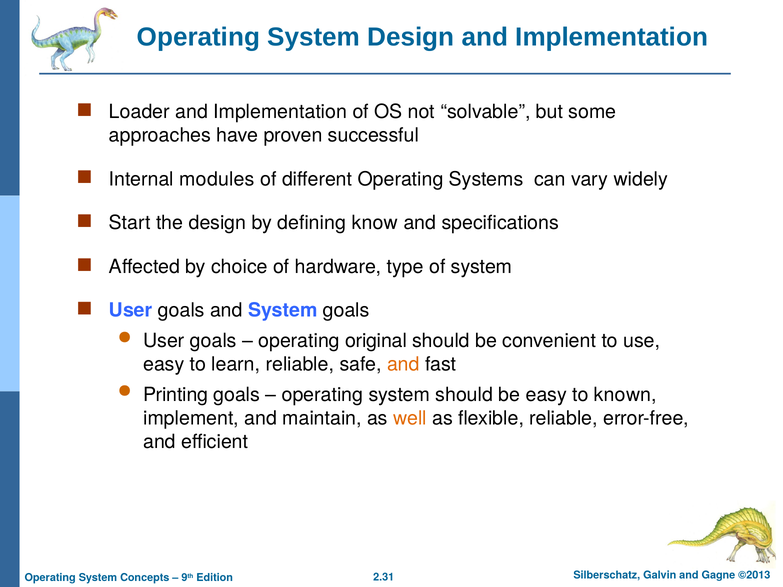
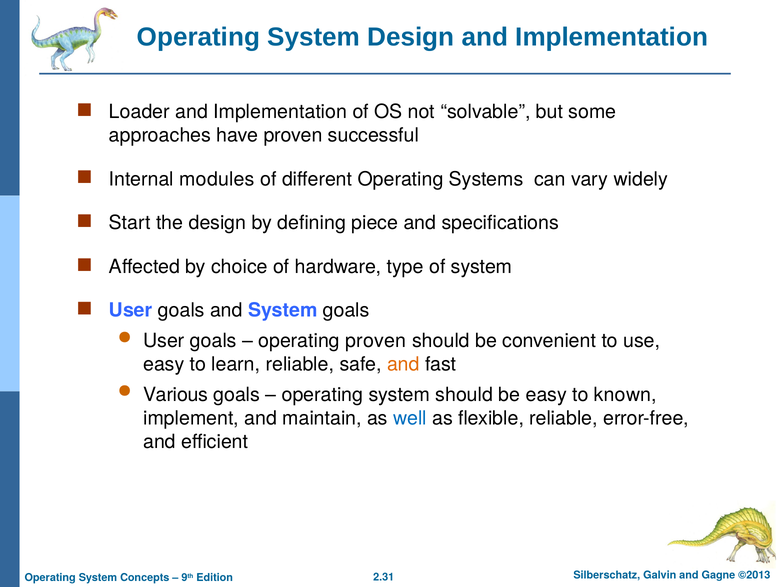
know: know -> piece (375, 223)
operating original: original -> proven (376, 341)
Printing: Printing -> Various (176, 395)
well colour: orange -> blue (410, 418)
